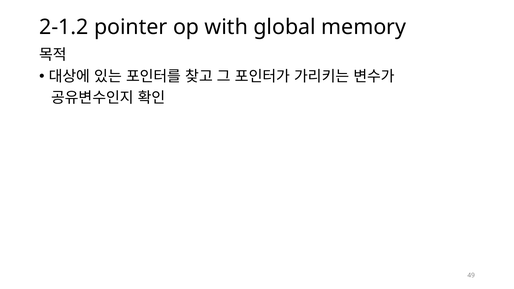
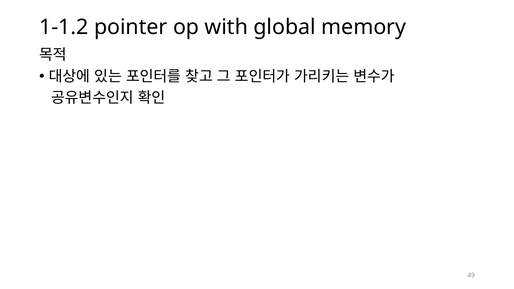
2-1.2: 2-1.2 -> 1-1.2 (64, 27)
